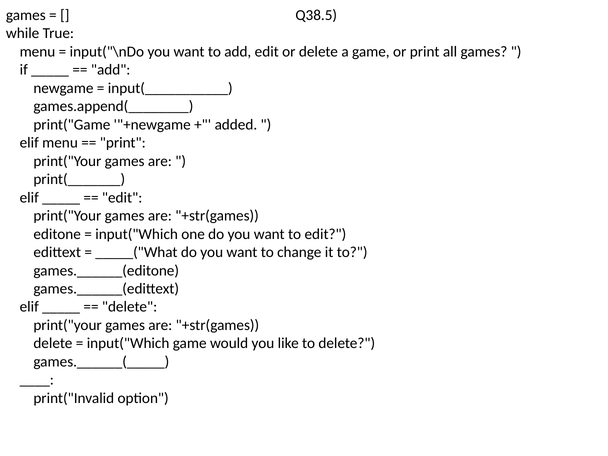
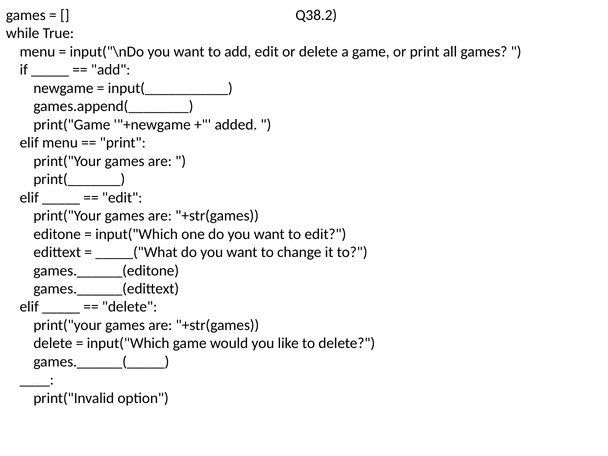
Q38.5: Q38.5 -> Q38.2 (316, 15)
